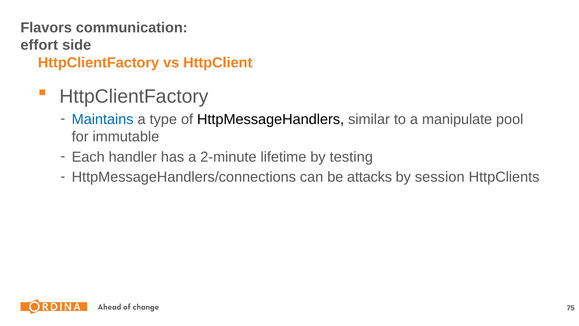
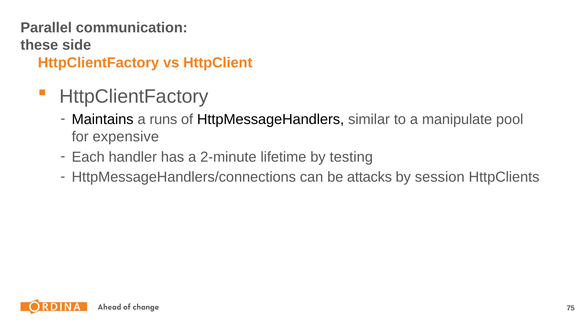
Flavors: Flavors -> Parallel (46, 28)
effort: effort -> these (39, 45)
Maintains colour: blue -> black (103, 119)
type: type -> runs (163, 119)
immutable: immutable -> expensive (126, 137)
